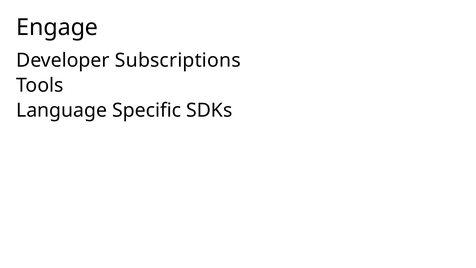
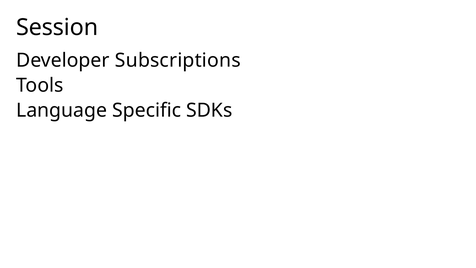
Engage: Engage -> Session (57, 27)
